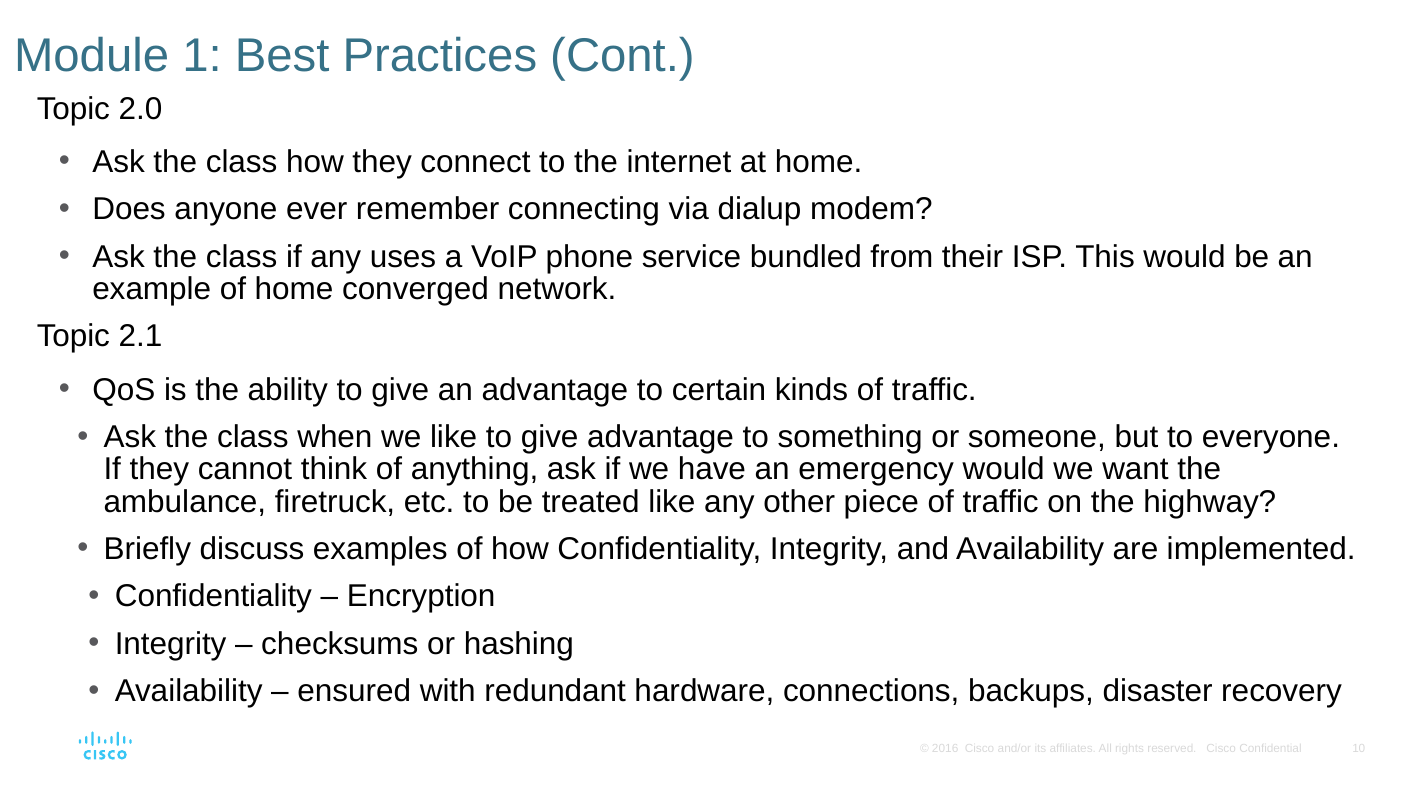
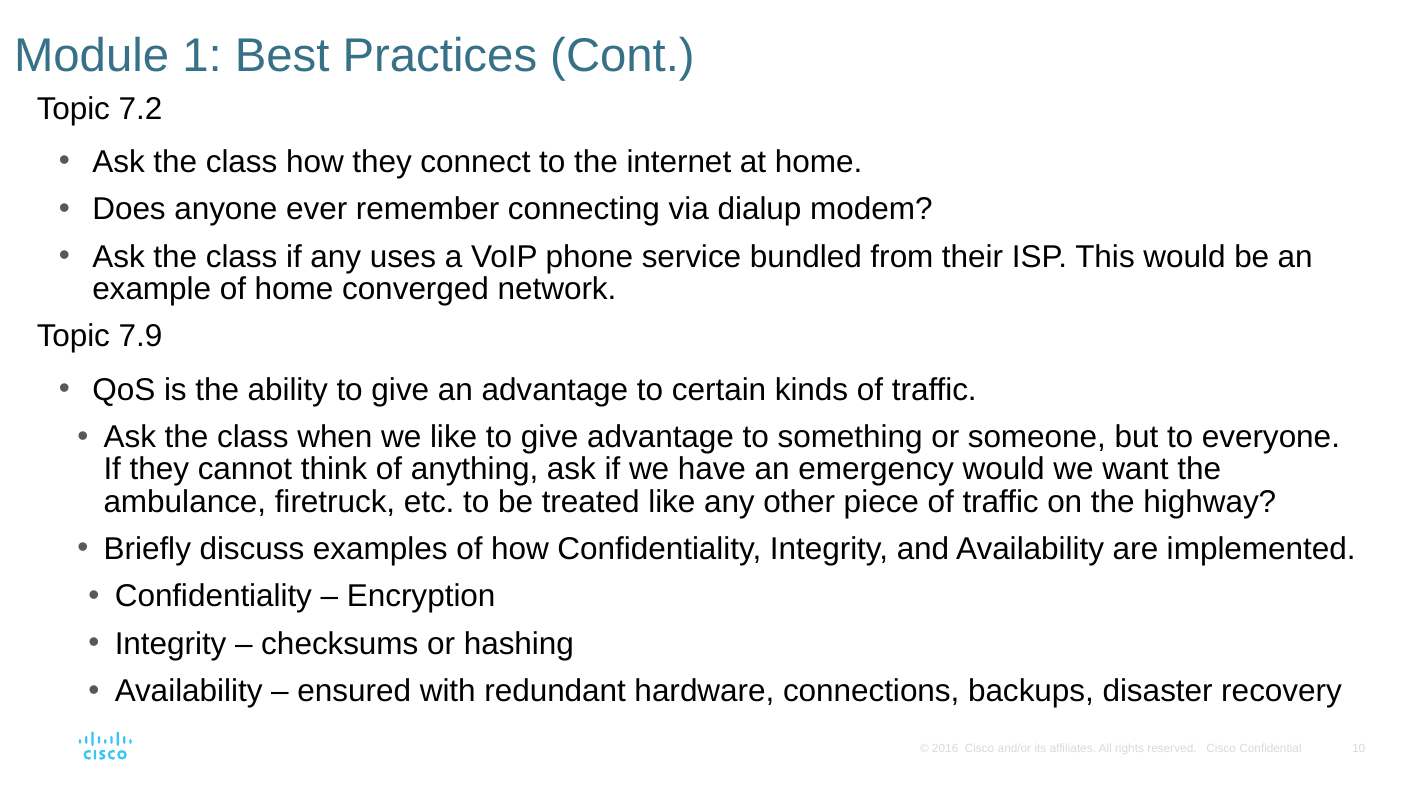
2.0: 2.0 -> 7.2 (141, 109)
2.1: 2.1 -> 7.9 (141, 337)
